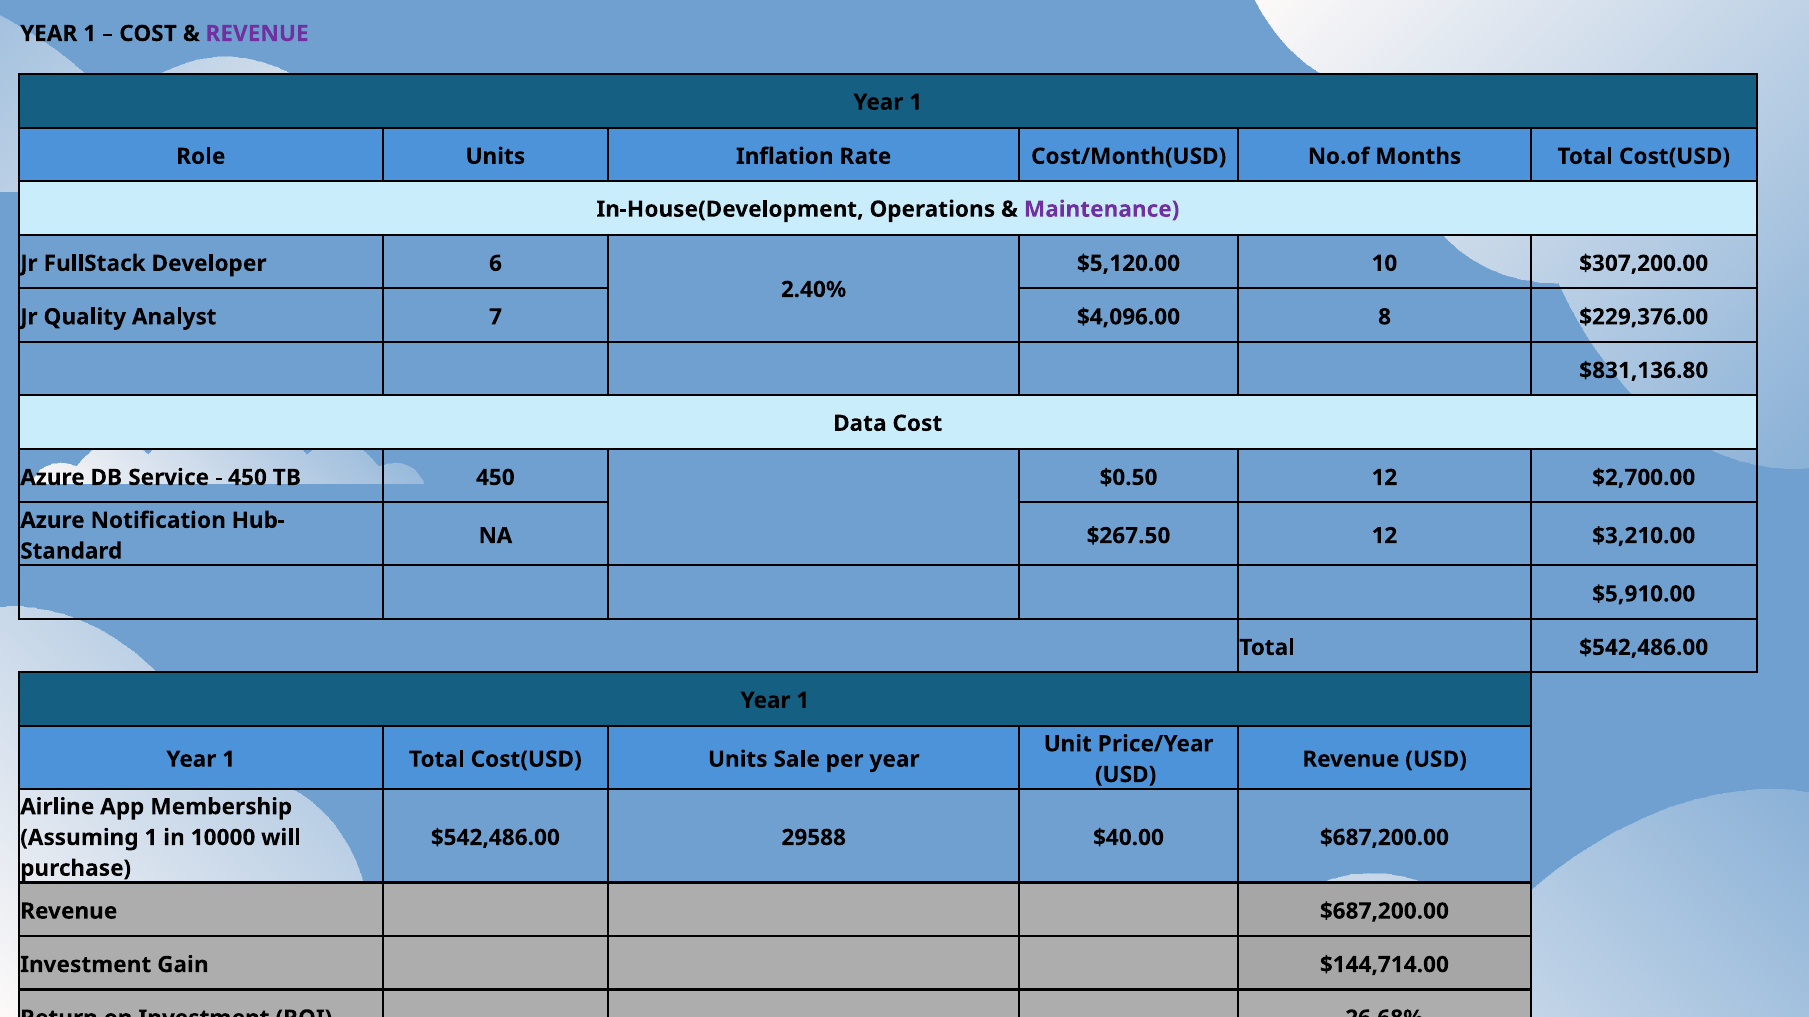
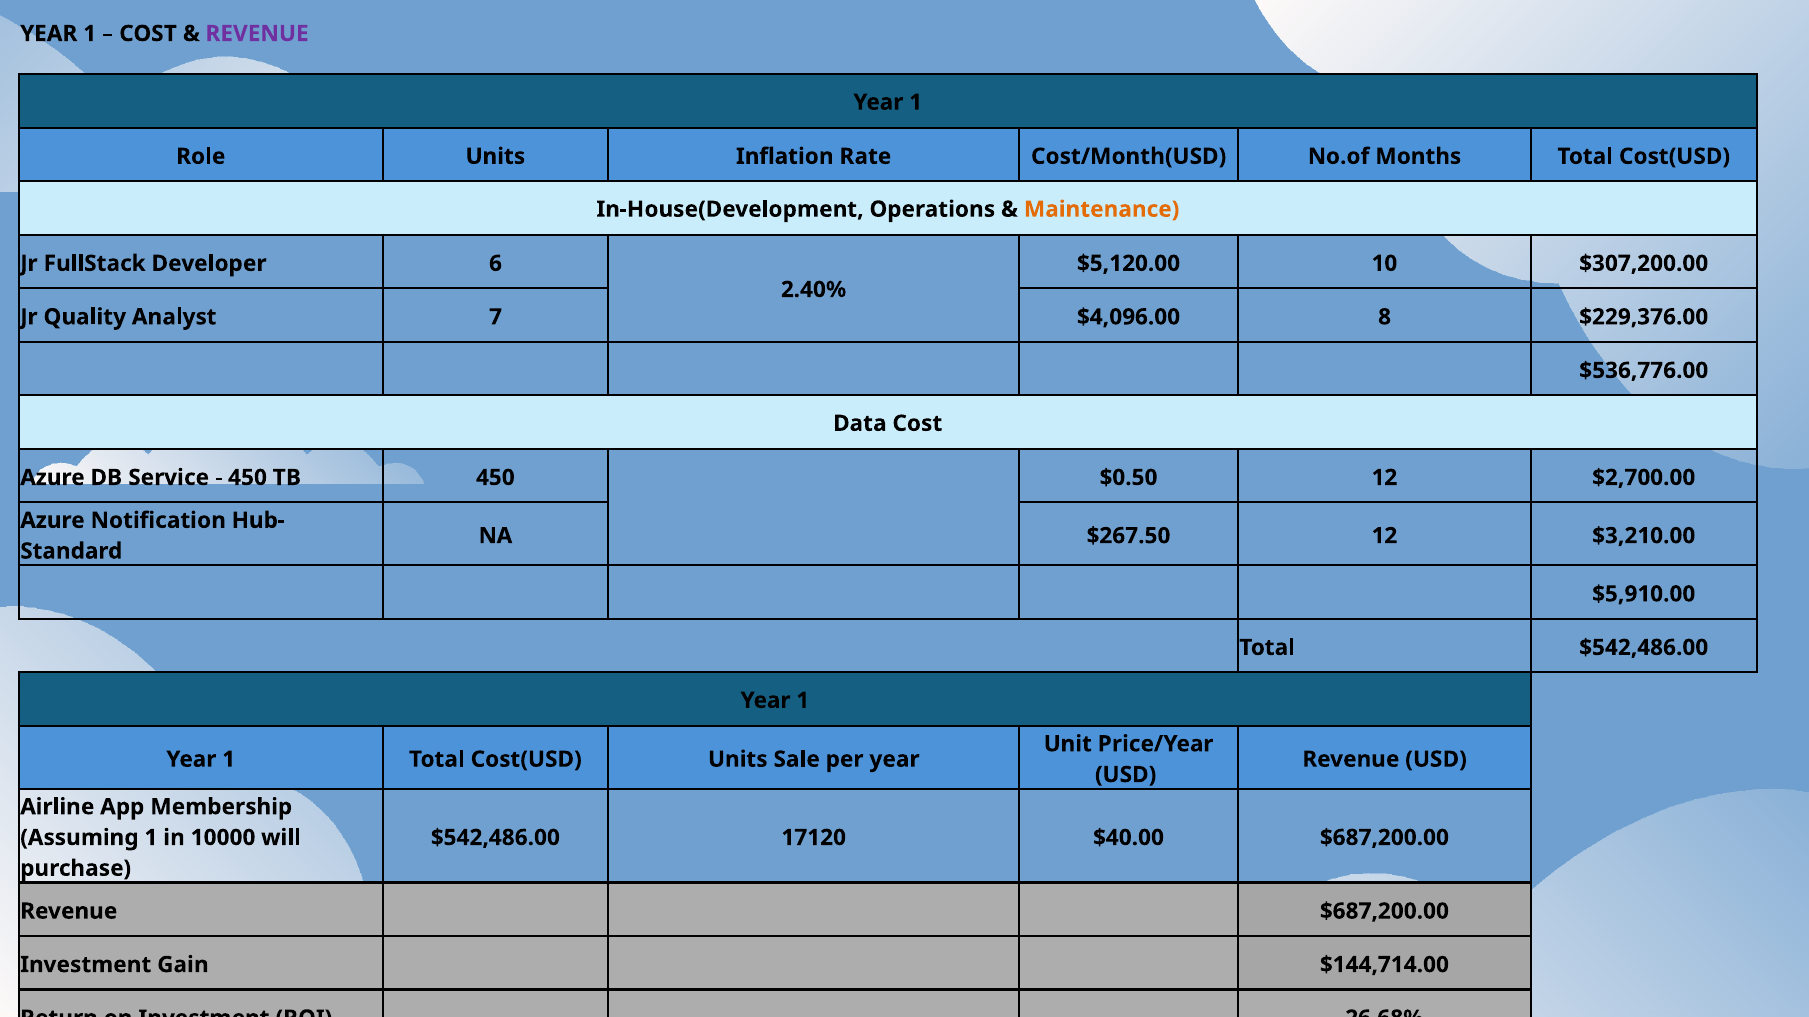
Maintenance colour: purple -> orange (1102, 209)
$831,136.80: $831,136.80 -> $536,776.00 (1644, 371)
29588: 29588 -> 17120 (814, 838)
